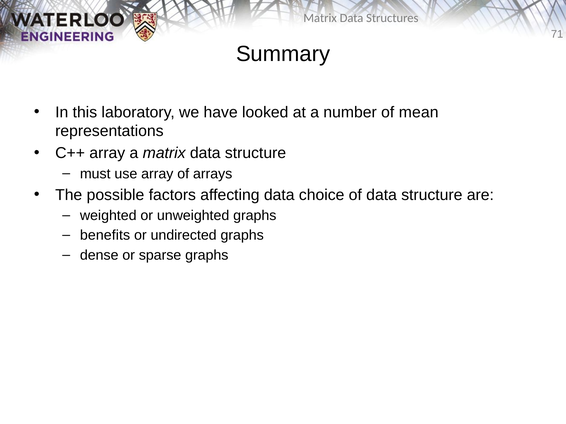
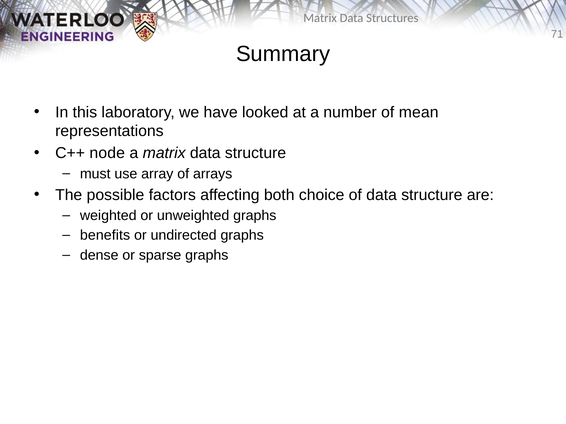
C++ array: array -> node (107, 153)
affecting data: data -> both (279, 195)
